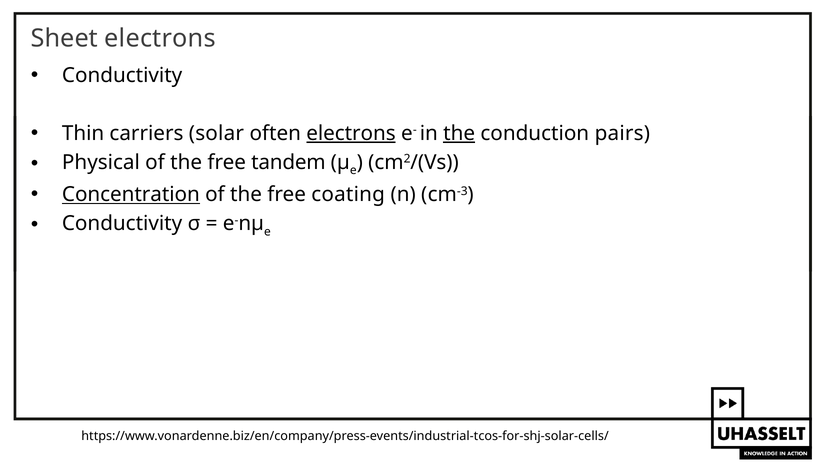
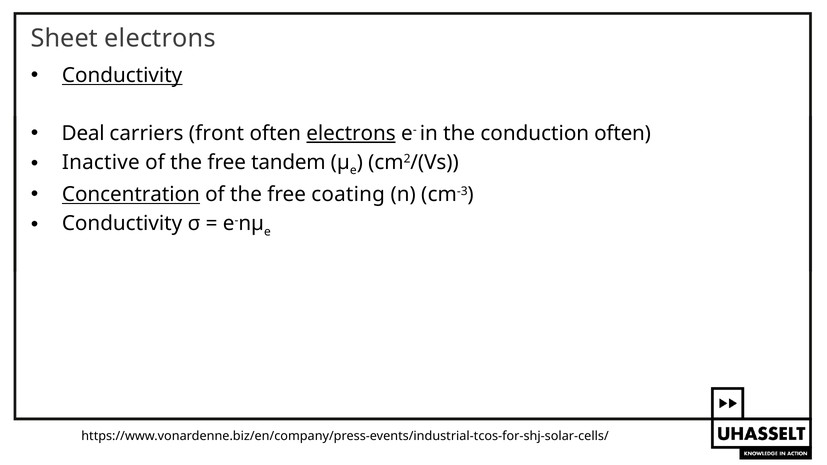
Conductivity underline: none -> present (122, 76)
Thin: Thin -> Deal (83, 133)
solar: solar -> front (216, 133)
the underline: present -> none (459, 133)
conduction pairs: pairs -> often (623, 133)
Physical: Physical -> Inactive (101, 162)
